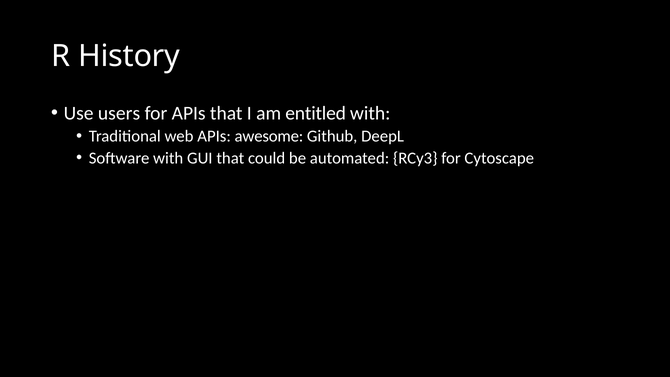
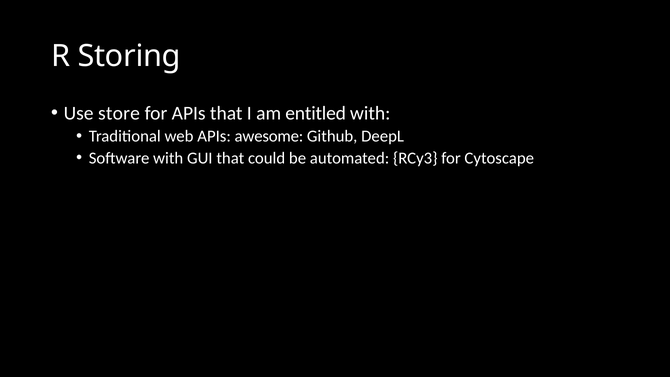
History: History -> Storing (129, 56)
users: users -> store (119, 113)
